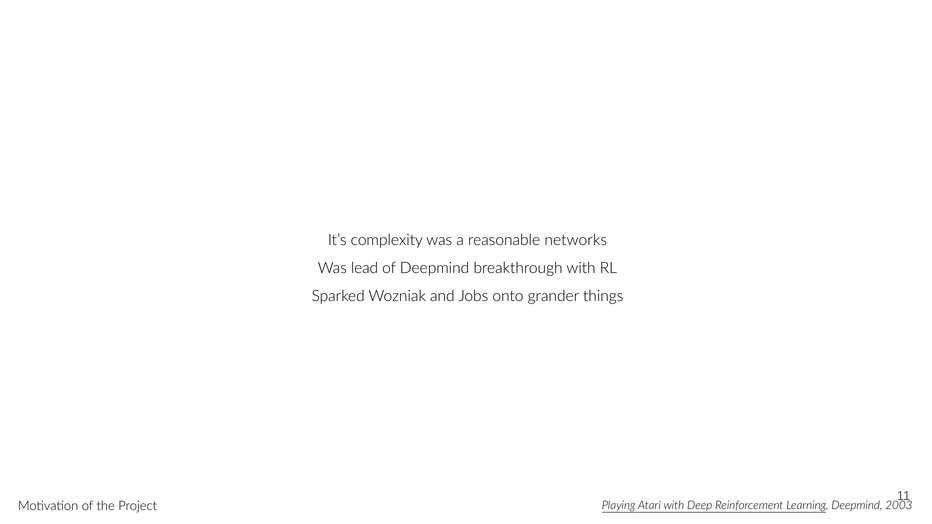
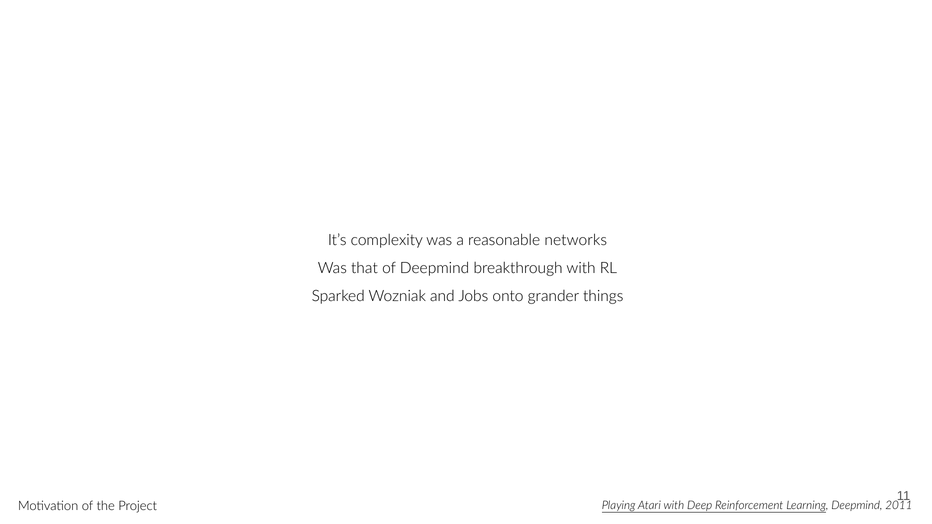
lead: lead -> that (364, 268)
2003: 2003 -> 2011 (899, 505)
